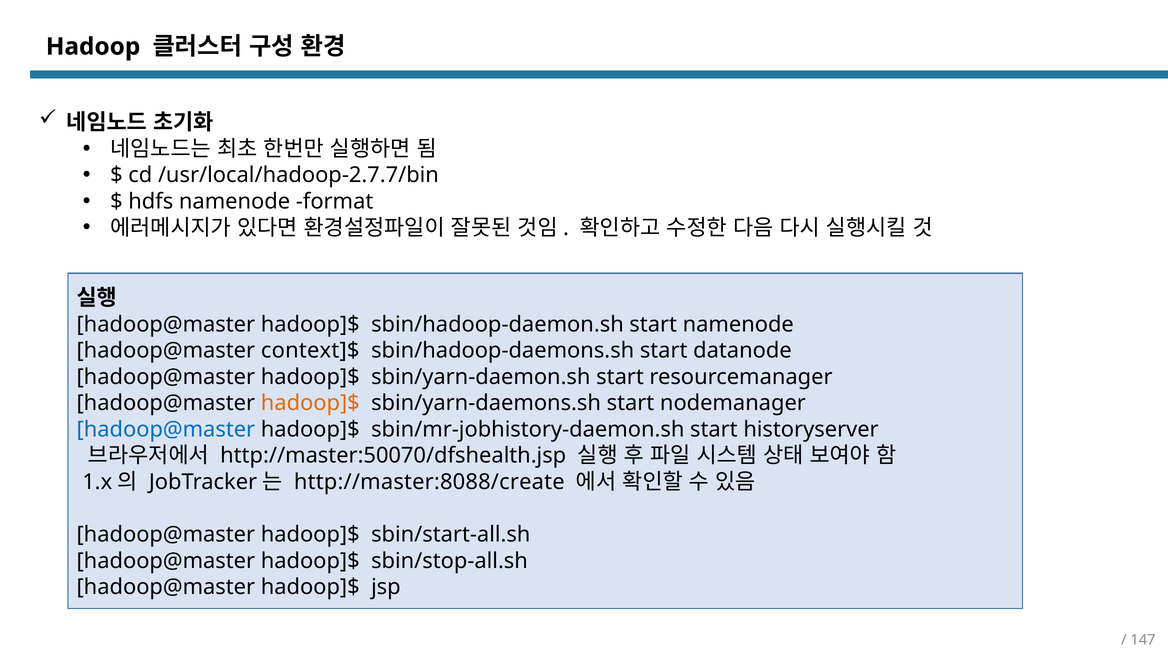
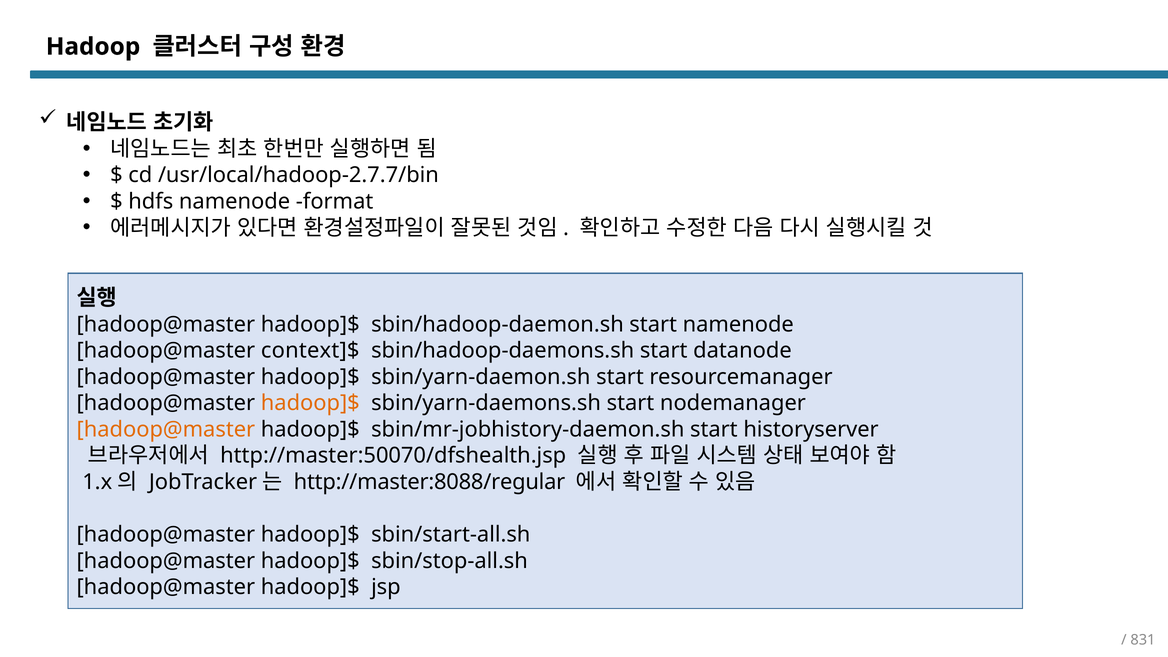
hadoop@master colour: blue -> orange (166, 429)
http://master:8088/create: http://master:8088/create -> http://master:8088/regular (429, 482)
147: 147 -> 831 (1143, 640)
